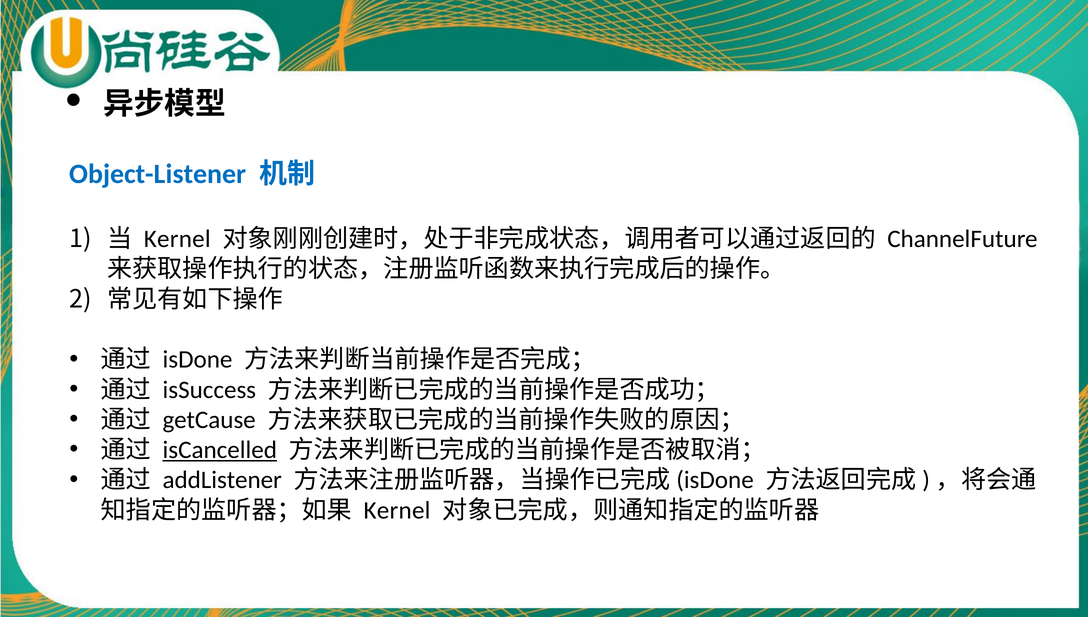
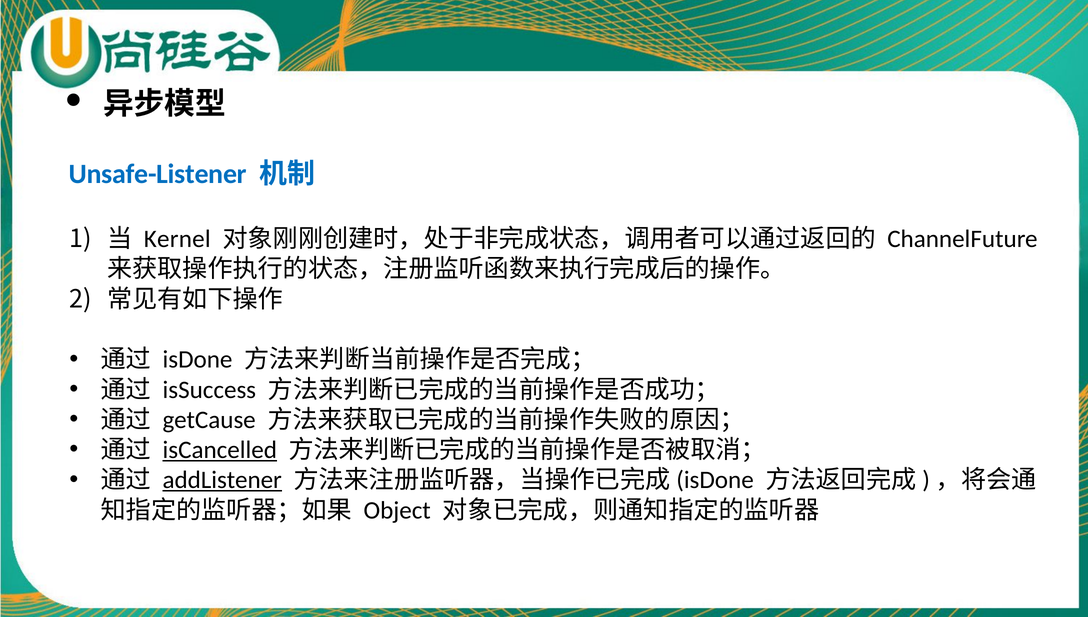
Object-Listener: Object-Listener -> Unsafe-Listener (158, 174)
addListener underline: none -> present (222, 480)
Kernel: Kernel -> Object (397, 510)
